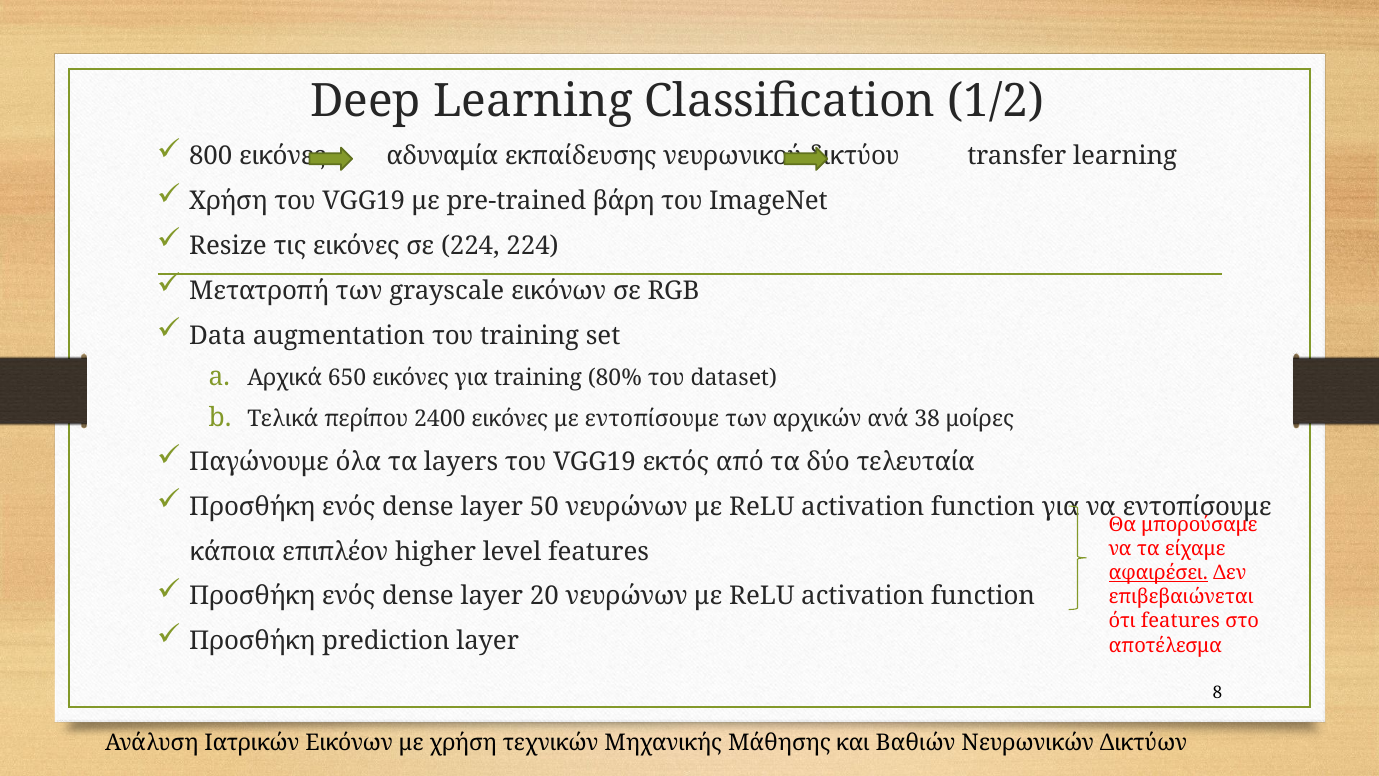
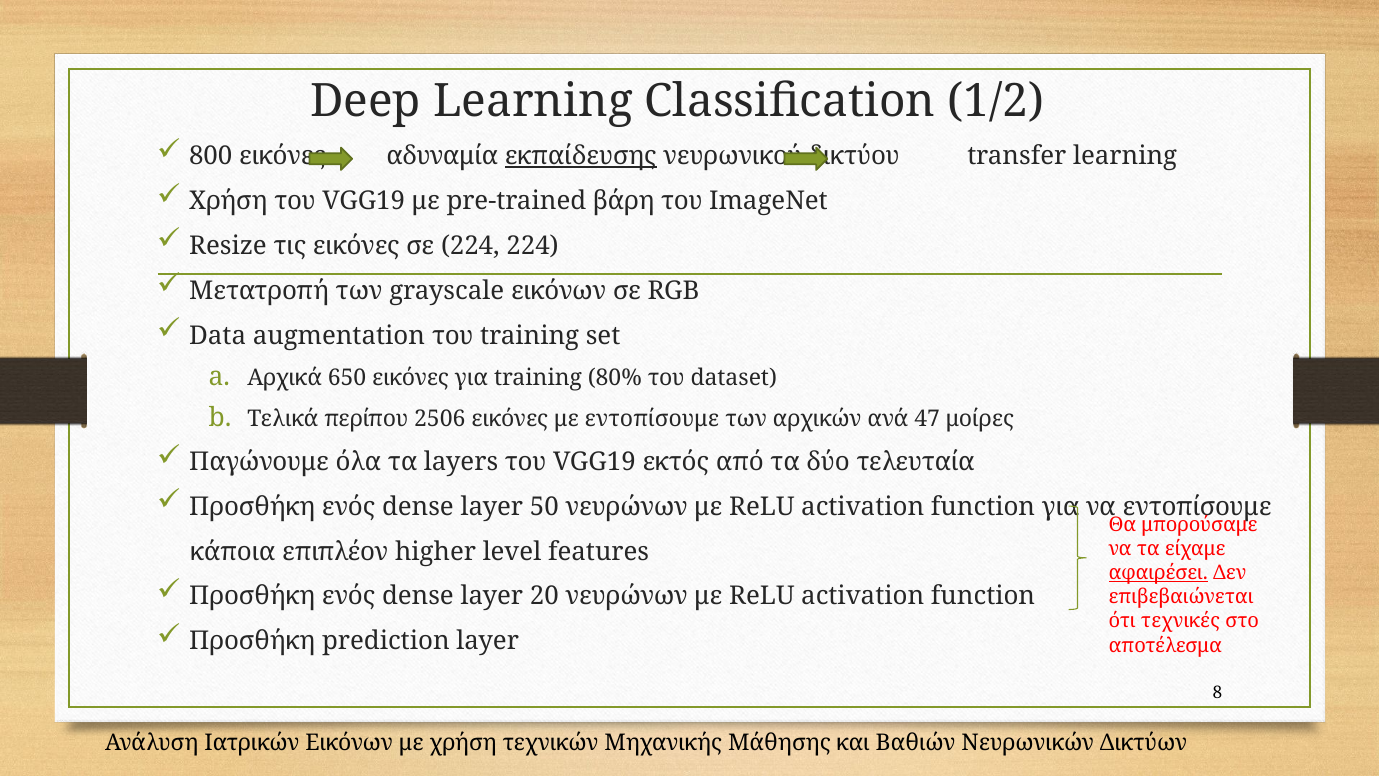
εκπαίδευσης underline: none -> present (581, 156)
2400: 2400 -> 2506 (440, 418)
38: 38 -> 47 (927, 418)
ότι features: features -> τεχνικές (1180, 621)
